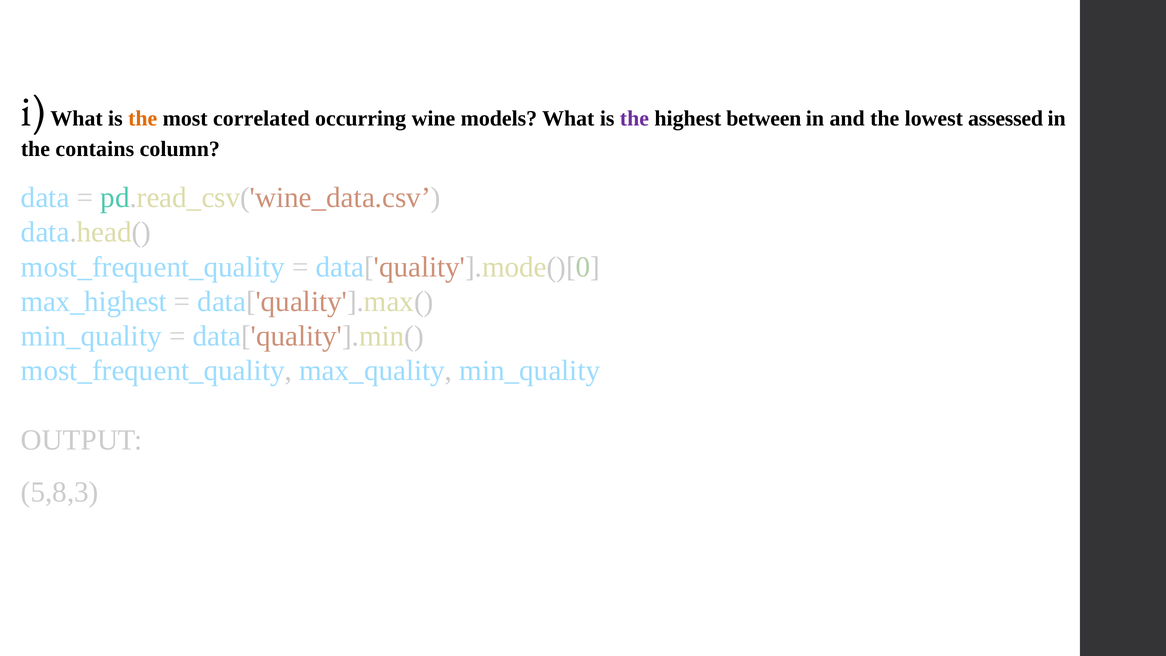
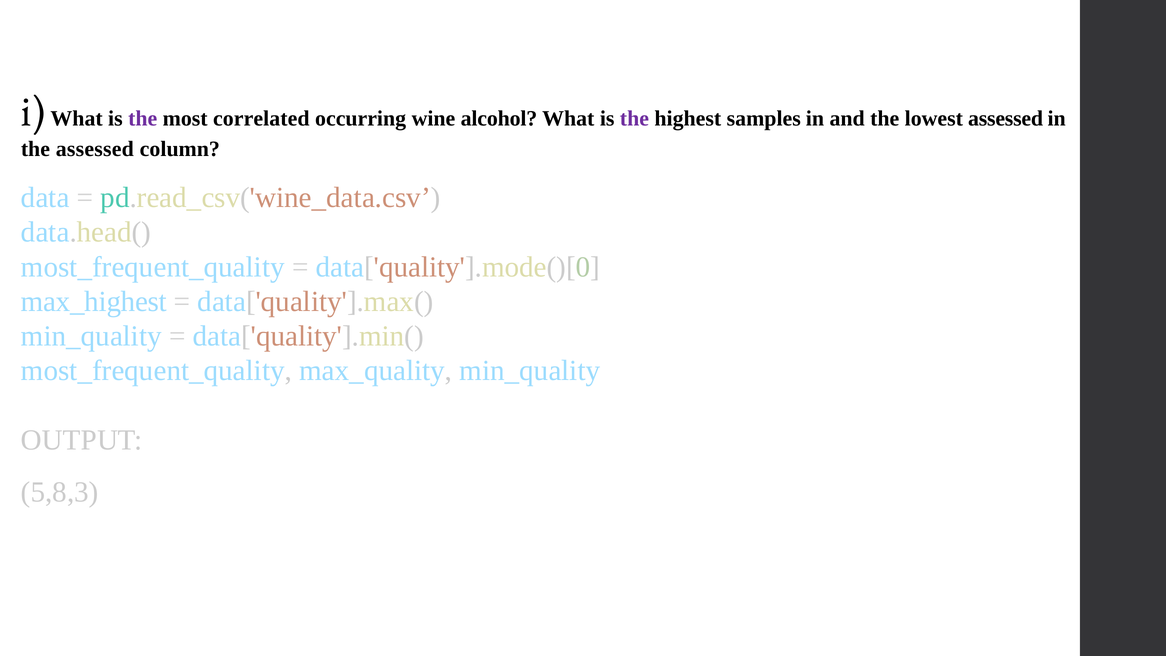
the colour: orange -> purple (143, 119)
models: models -> alcohol (499, 119)
between: between -> samples (764, 119)
the contains: contains -> assessed (95, 149)
